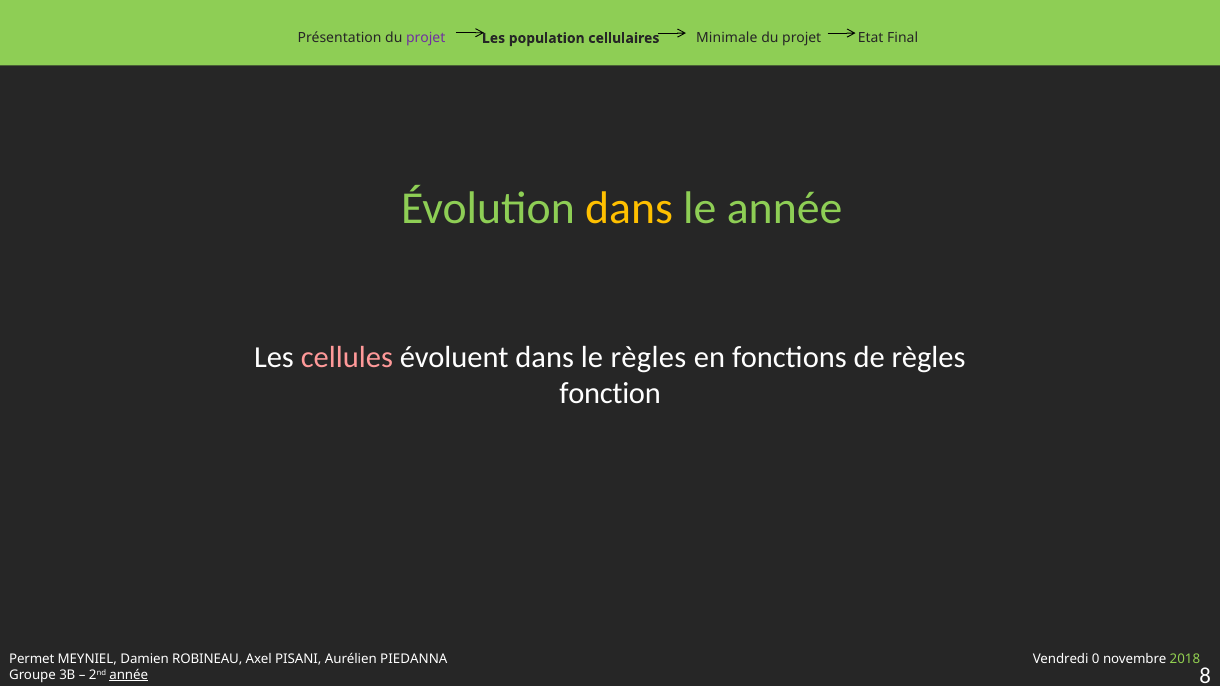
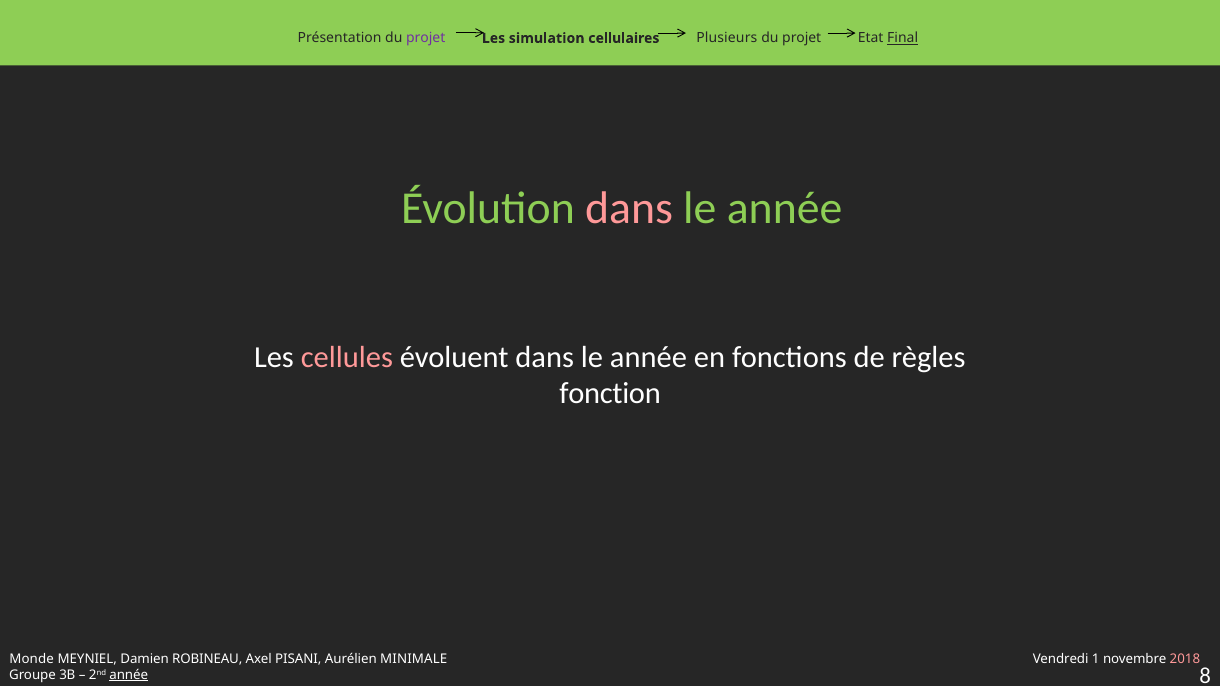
population: population -> simulation (547, 38)
Minimale: Minimale -> Plusieurs (727, 38)
Final underline: none -> present (903, 38)
dans colour: yellow -> pink (629, 209)
évoluent dans le règles: règles -> année (649, 357)
Permet: Permet -> Monde (32, 659)
PIEDANNA: PIEDANNA -> MINIMALE (414, 659)
0: 0 -> 1 (1096, 659)
2018 colour: light green -> pink (1185, 659)
